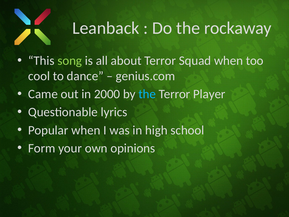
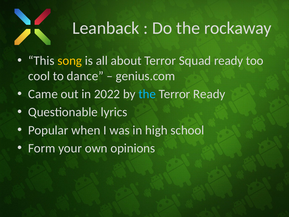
song colour: light green -> yellow (70, 61)
Squad when: when -> ready (229, 61)
2000: 2000 -> 2022 (107, 94)
Terror Player: Player -> Ready (209, 94)
